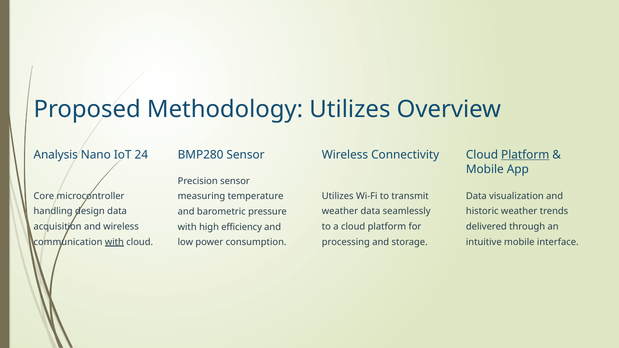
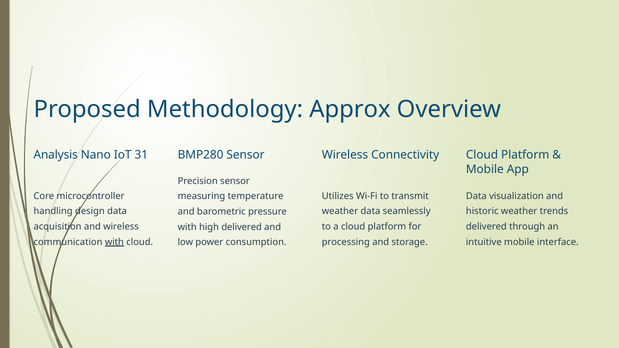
Methodology Utilizes: Utilizes -> Approx (350, 109)
24: 24 -> 31 (141, 155)
Platform underline: present -> none (525, 155)
high efficiency: efficiency -> delivered (242, 227)
